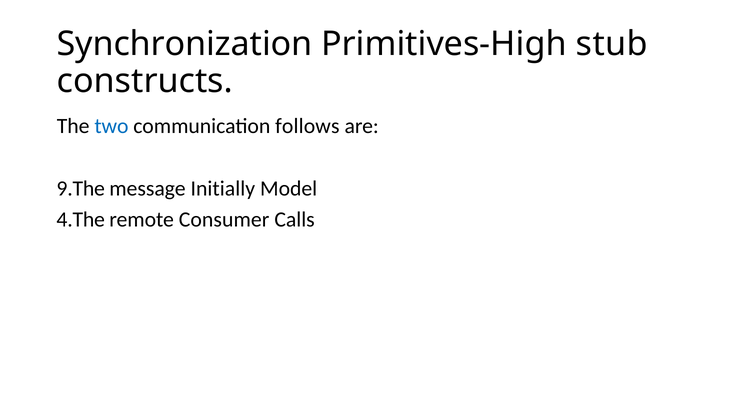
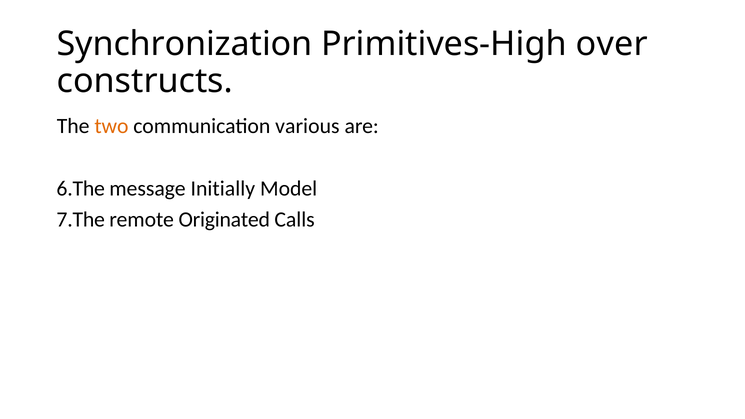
stub: stub -> over (612, 44)
two colour: blue -> orange (111, 126)
follows: follows -> various (307, 126)
9.The: 9.The -> 6.The (81, 188)
4.The: 4.The -> 7.The (81, 220)
Consumer: Consumer -> Originated (224, 220)
